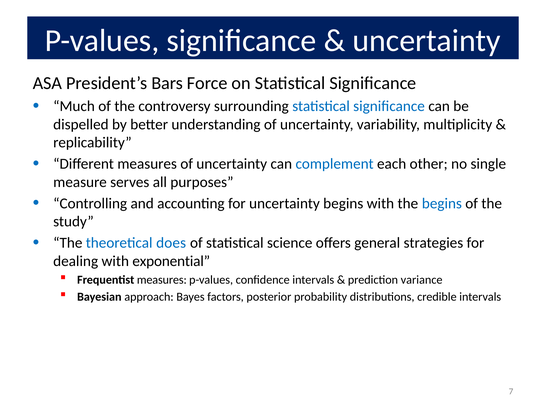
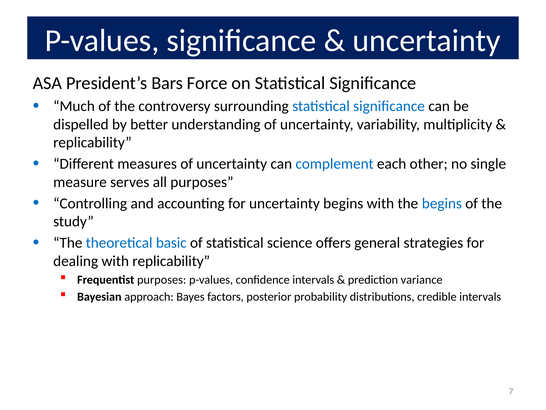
does: does -> basic (171, 243)
with exponential: exponential -> replicability (171, 261)
Frequentist measures: measures -> purposes (162, 279)
